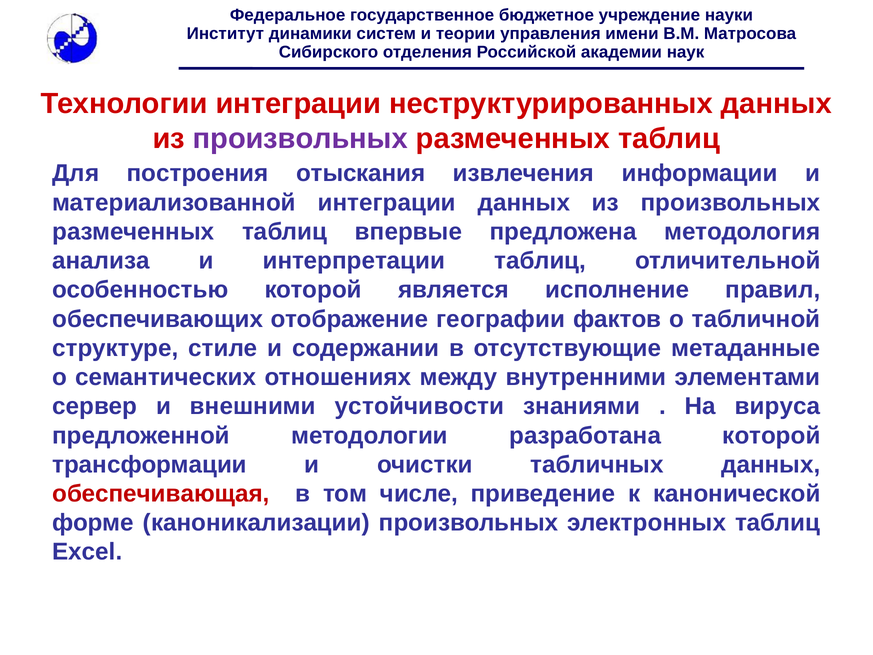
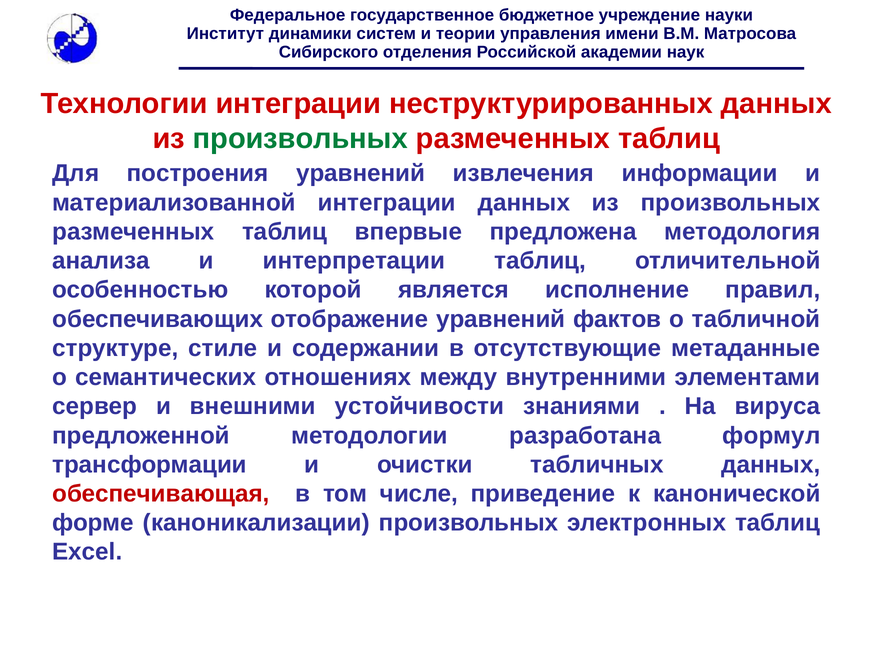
произвольных colour: purple -> green (300, 139)
построения отыскания: отыскания -> уравнений (361, 173)
отображение географии: географии -> уравнений (501, 319)
разработана которой: которой -> формул (771, 435)
